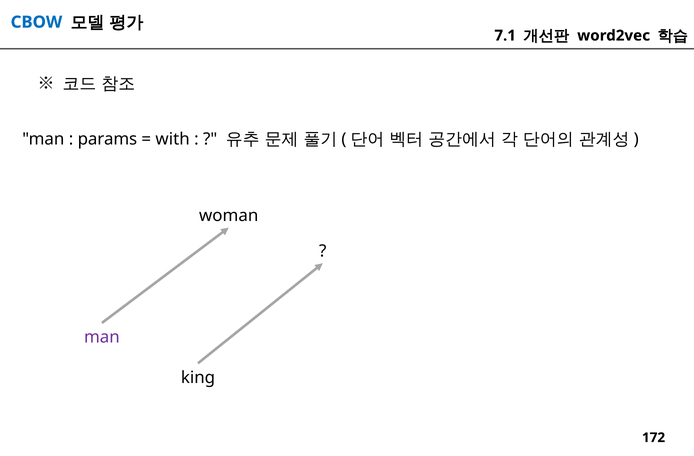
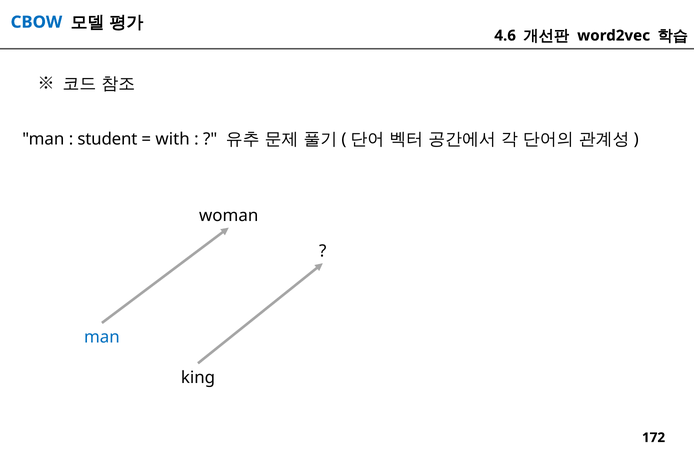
7.1: 7.1 -> 4.6 (505, 36)
params: params -> student (107, 139)
man colour: purple -> blue (102, 337)
